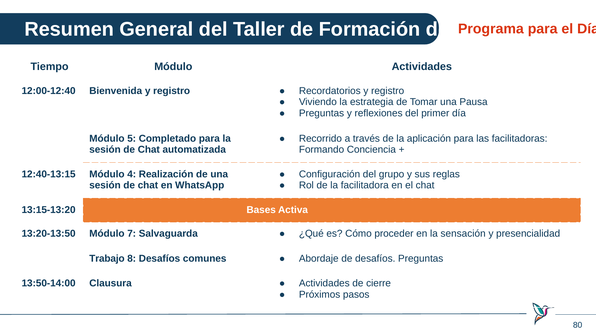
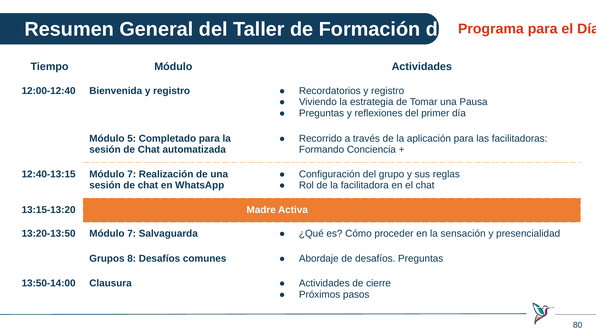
12:40-13:15 Módulo 4: 4 -> 7 (132, 174)
Bases: Bases -> Madre (261, 210)
Trabajo: Trabajo -> Grupos (107, 259)
